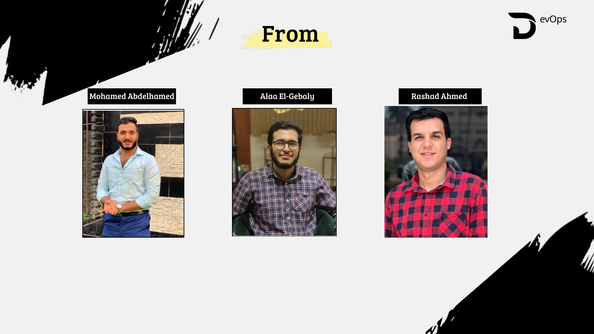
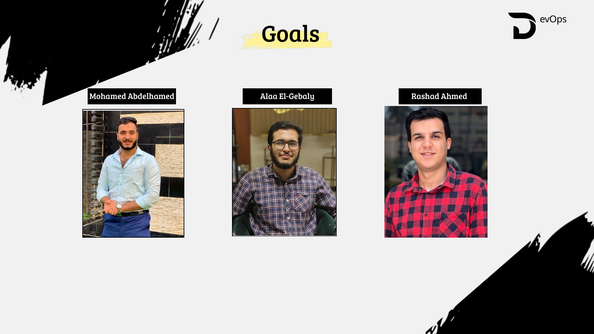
From: From -> Goals (291, 34)
